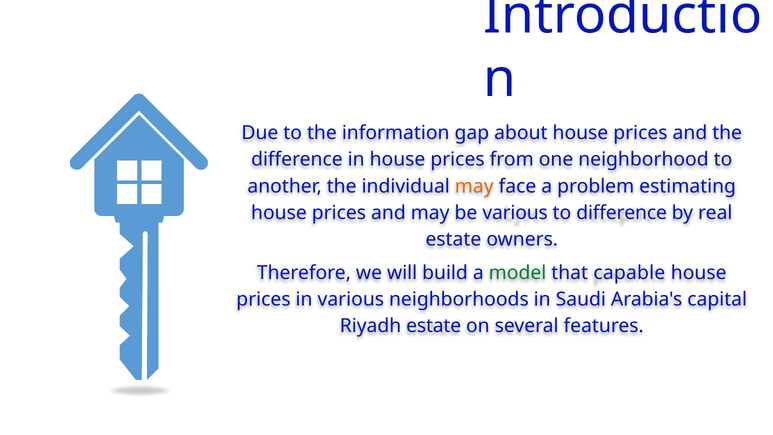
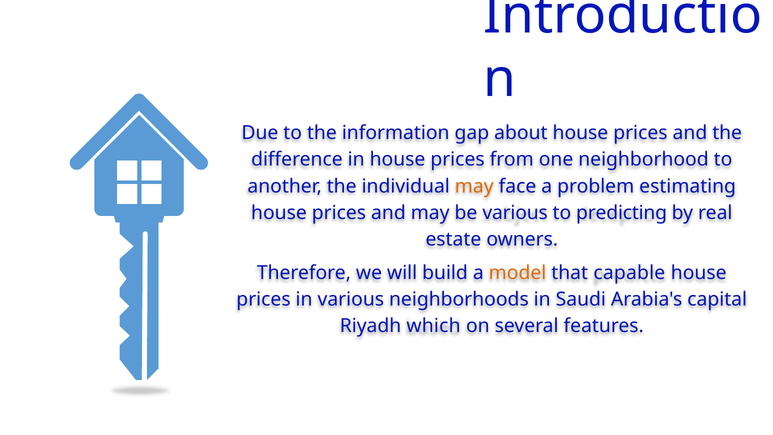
to difference: difference -> predicting (622, 213)
model colour: green -> orange (518, 273)
Riyadh estate: estate -> which (434, 326)
